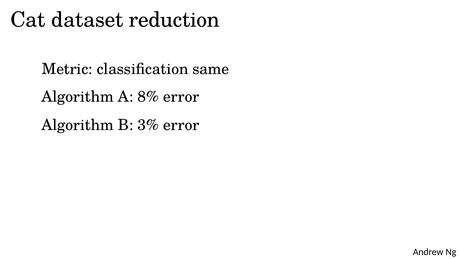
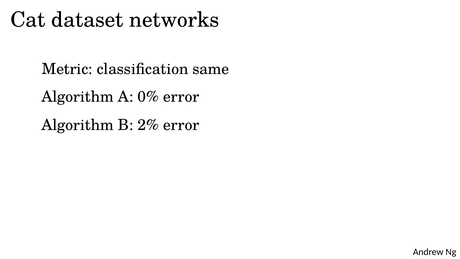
reduction: reduction -> networks (174, 20)
8%: 8% -> 0% (148, 97)
3%: 3% -> 2% (148, 125)
